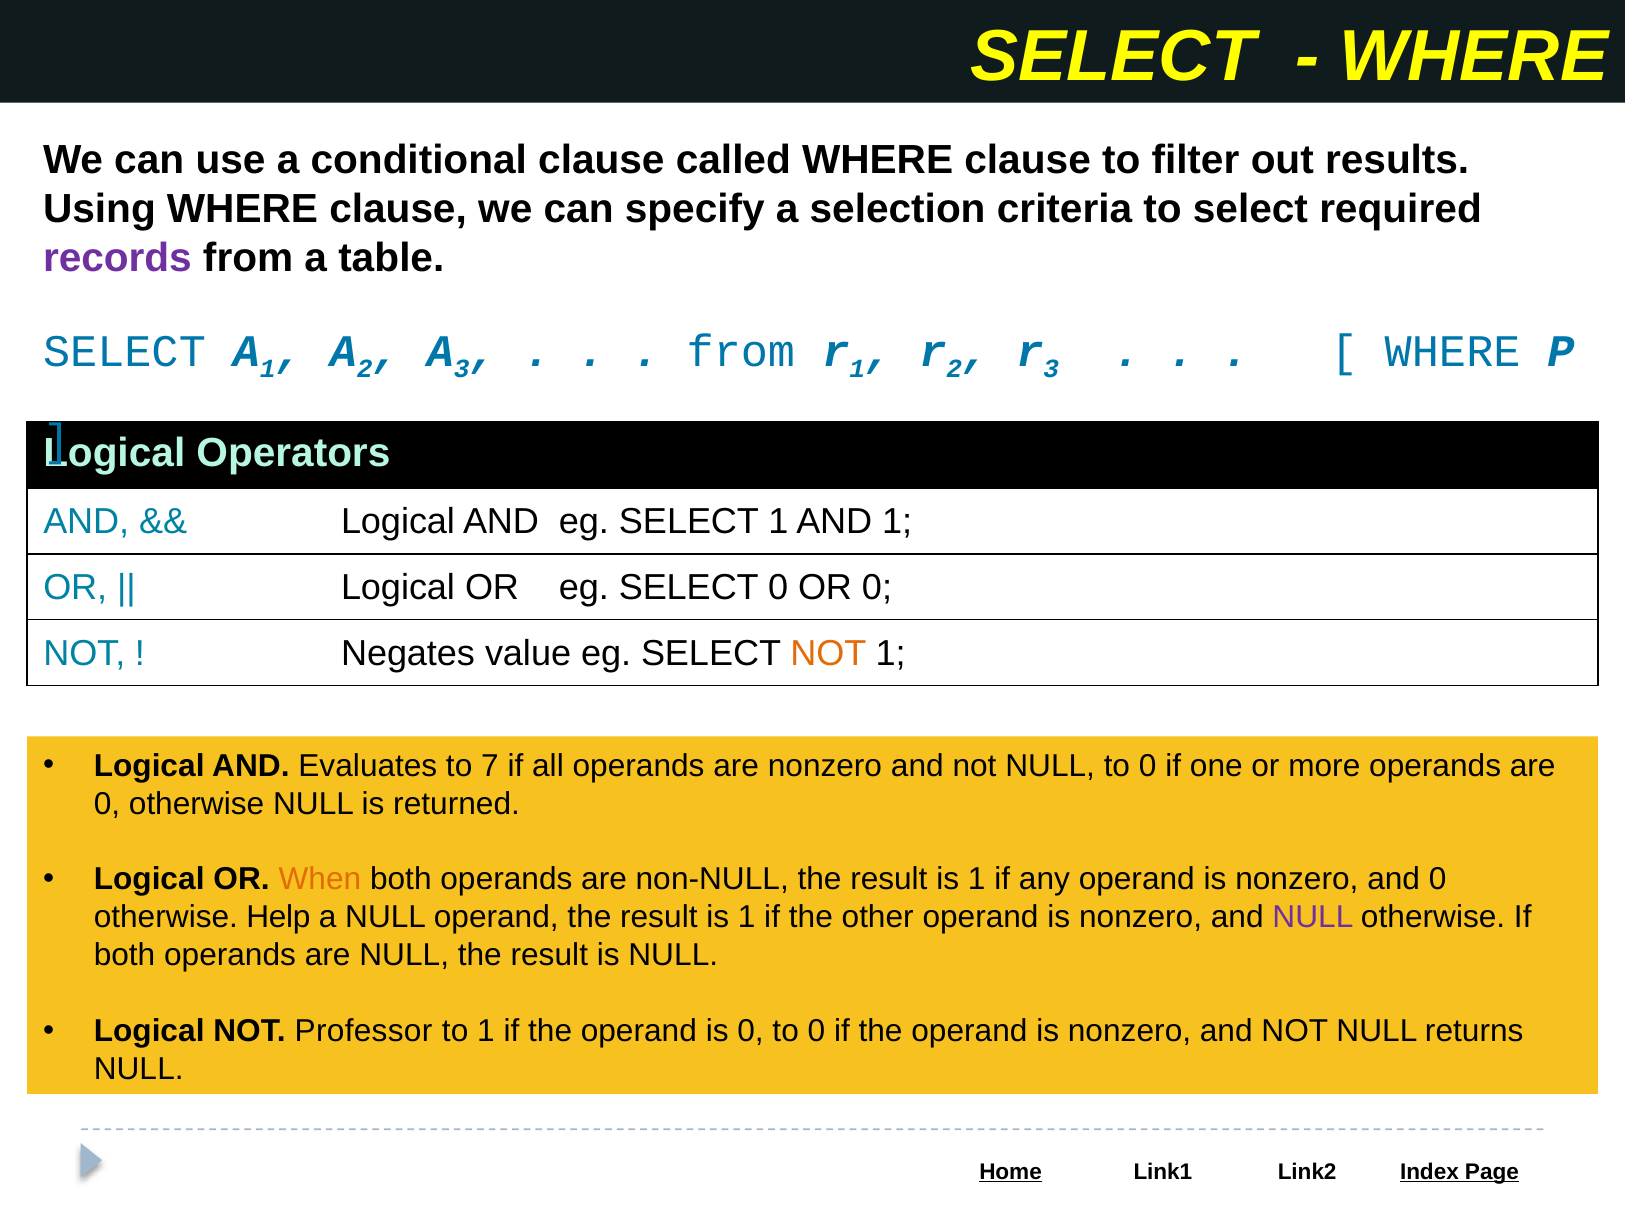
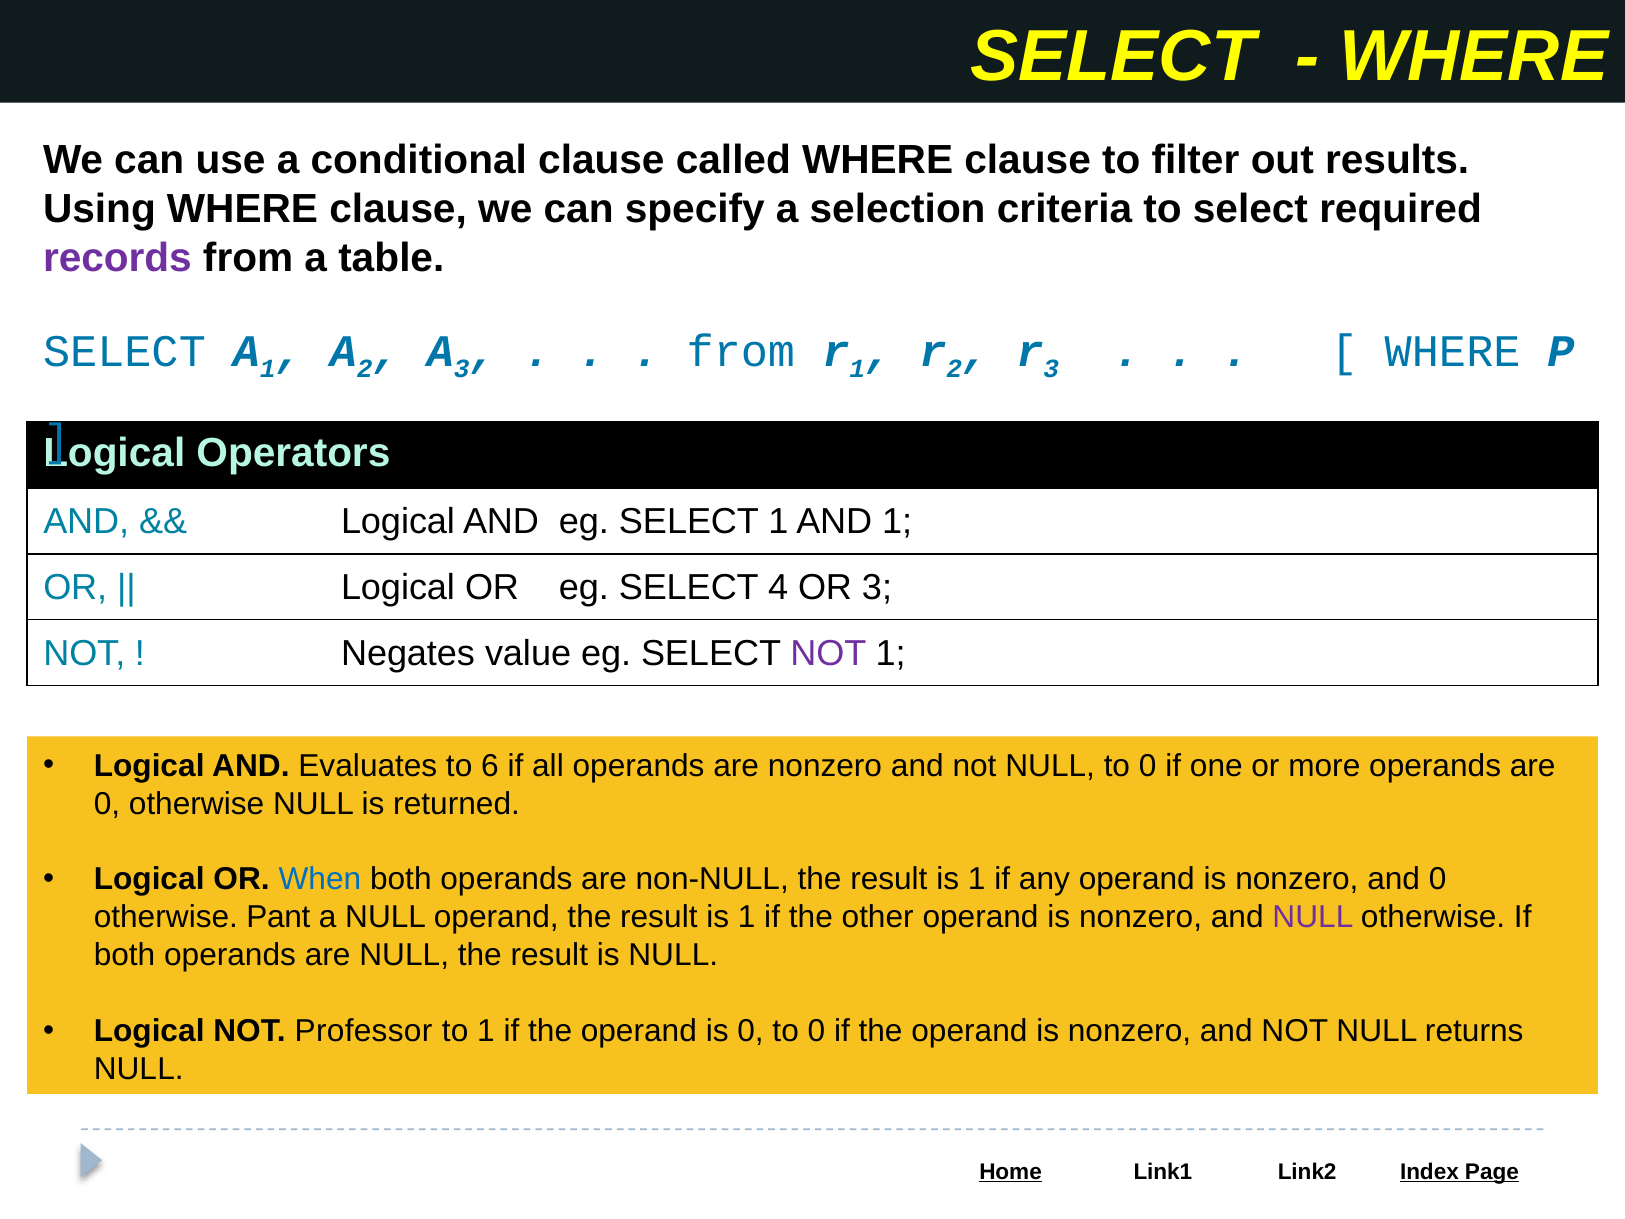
SELECT 0: 0 -> 4 (778, 587)
OR 0: 0 -> 3 (877, 587)
NOT colour: orange -> purple (828, 653)
7: 7 -> 6 (490, 765)
When colour: orange -> blue (320, 879)
Help: Help -> Pant (278, 917)
